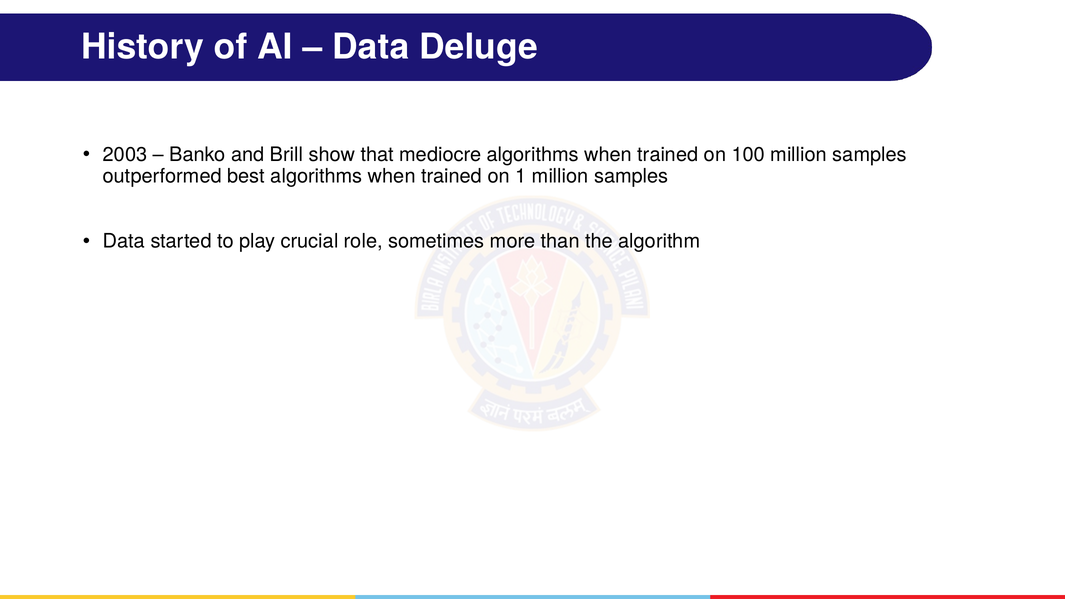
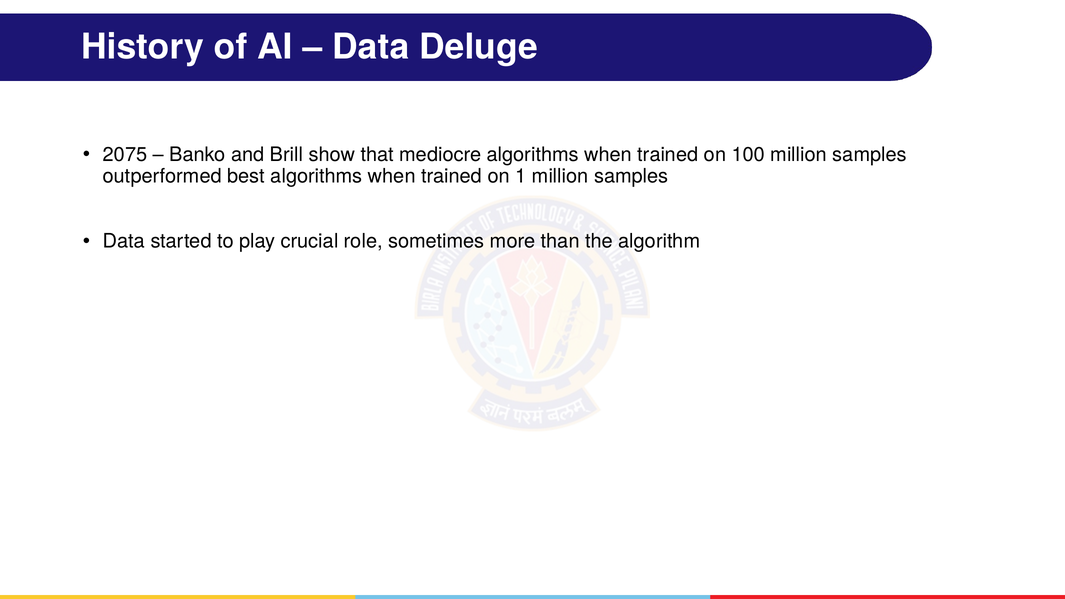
2003: 2003 -> 2075 (125, 154)
